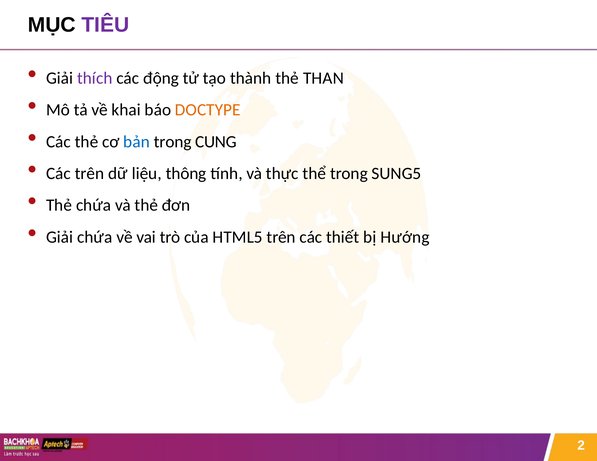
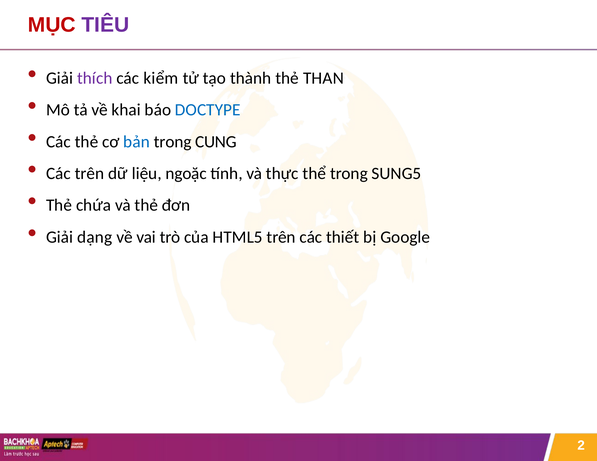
MỤC colour: black -> red (52, 25)
động: động -> kiểm (161, 78)
DOCTYPE colour: orange -> blue (208, 110)
thông: thông -> ngoặc (186, 174)
Giải chứa: chứa -> dạng (95, 237)
Hướng: Hướng -> Google (405, 237)
